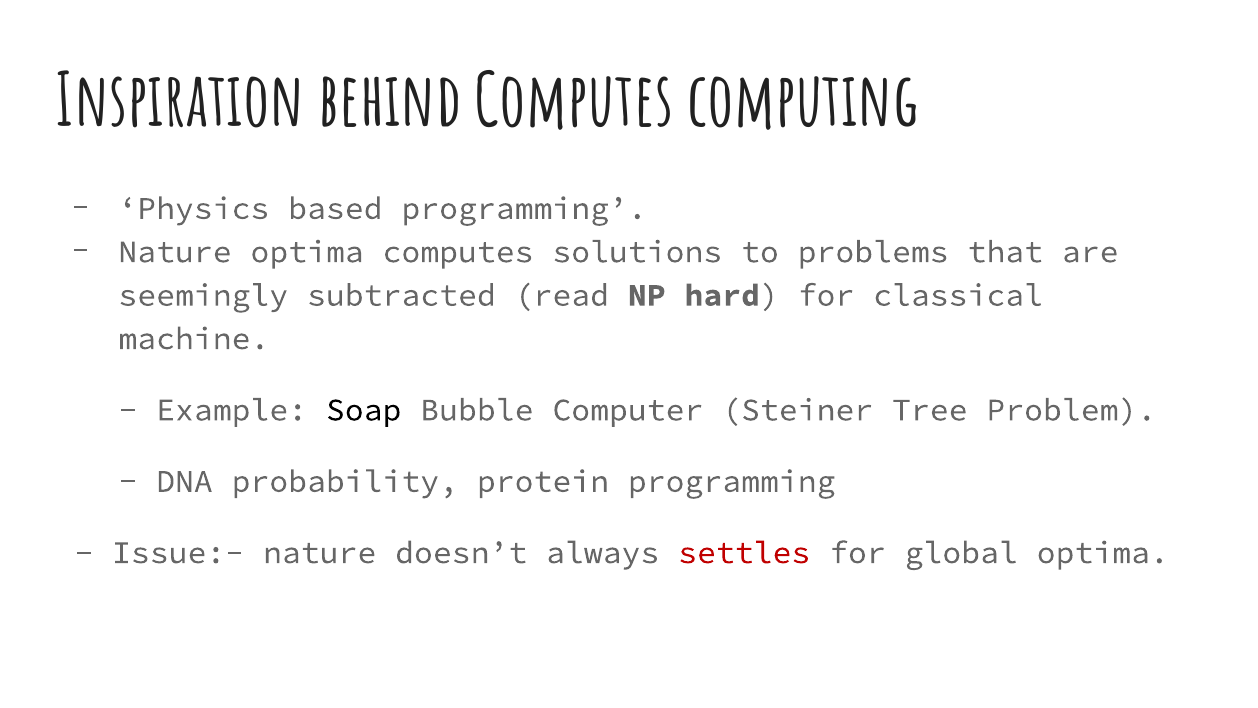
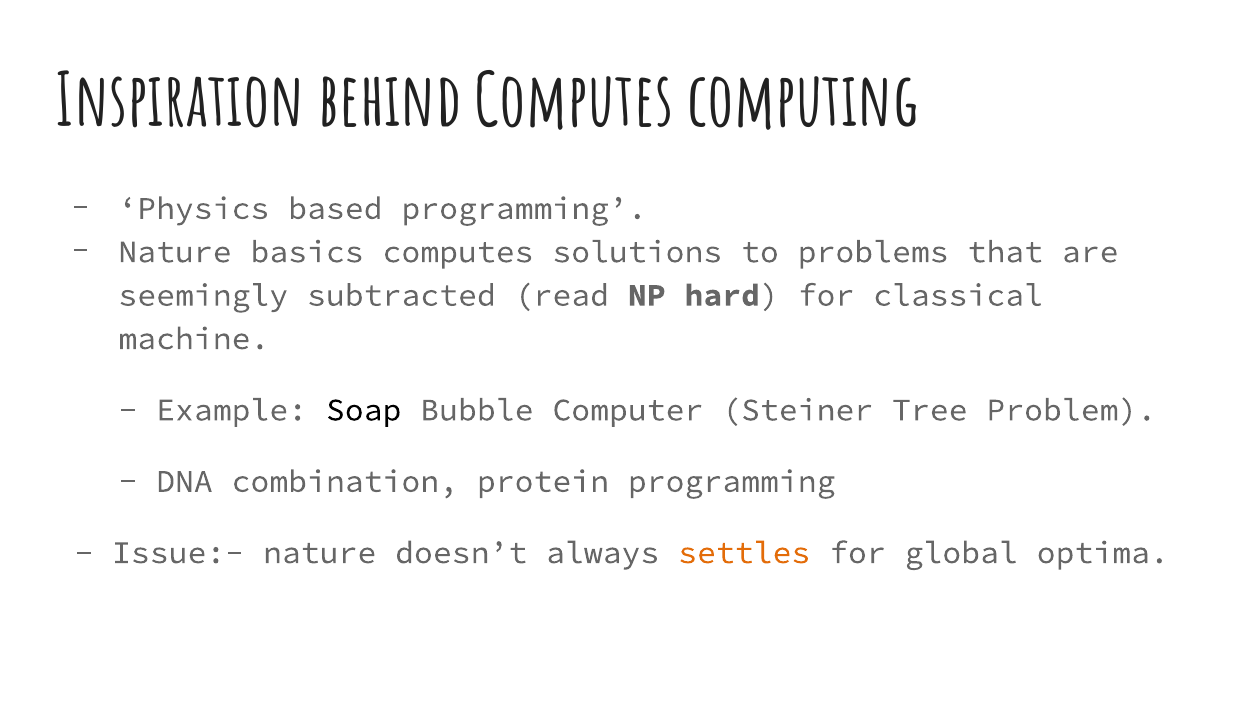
Nature optima: optima -> basics (307, 252)
probability: probability -> combination (345, 481)
settles colour: red -> orange (744, 552)
